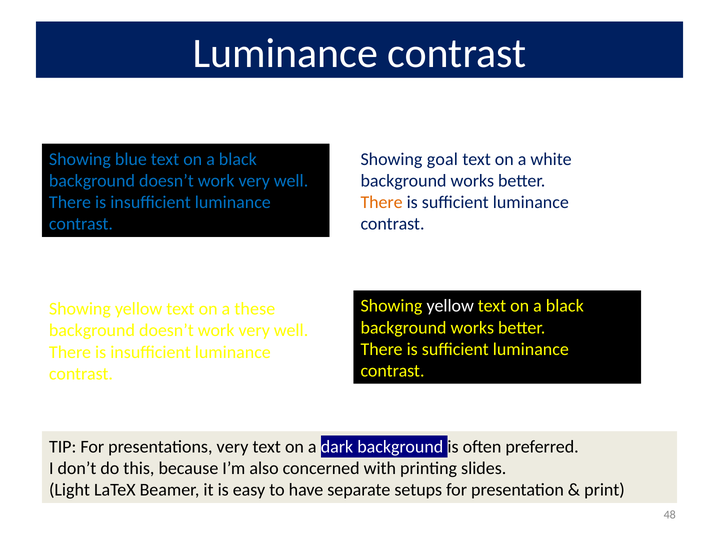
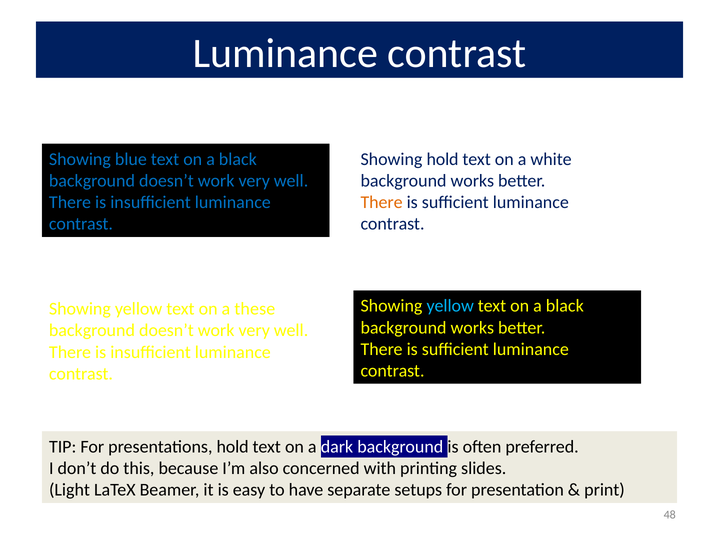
Showing goal: goal -> hold (443, 159)
yellow colour: white -> light blue (450, 306)
presentations very: very -> hold (233, 447)
